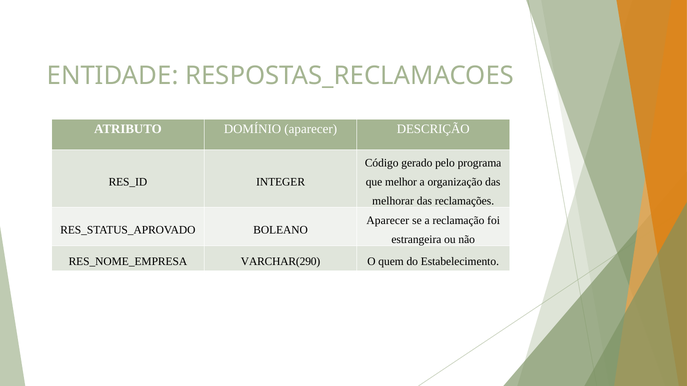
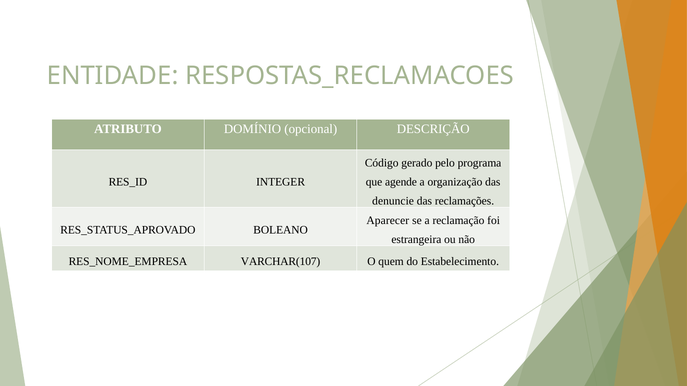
DOMÍNIO aparecer: aparecer -> opcional (311, 129)
melhor: melhor -> agende (401, 182)
melhorar: melhorar -> denuncie (393, 201)
VARCHAR(290: VARCHAR(290 -> VARCHAR(107 (281, 262)
